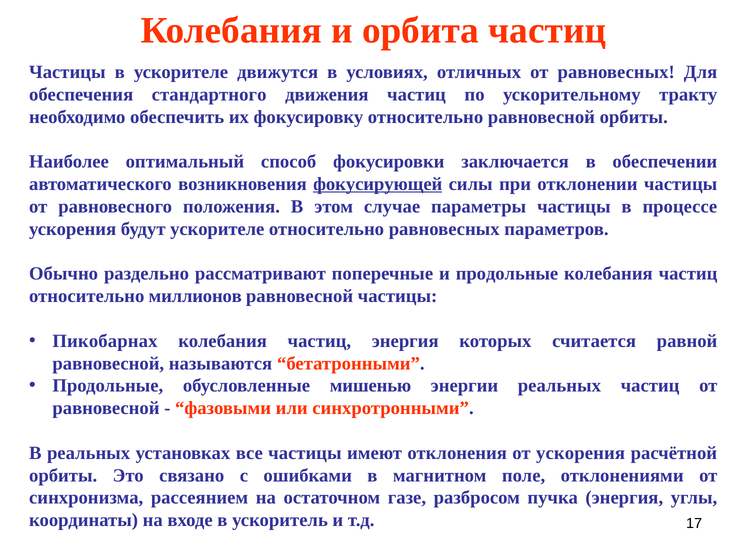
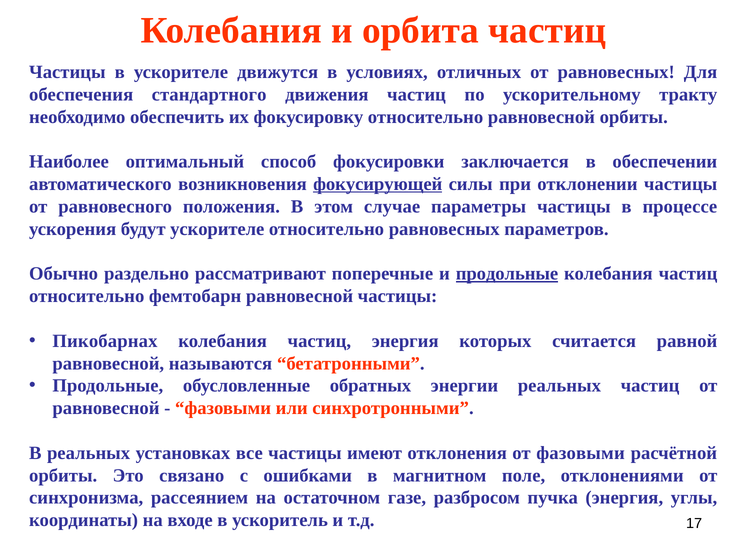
продольные underline: none -> present (507, 274)
миллионов: миллионов -> фемтобарн (195, 296)
мишенью: мишенью -> обратных (370, 386)
от ускорения: ускорения -> фазовыми (581, 453)
